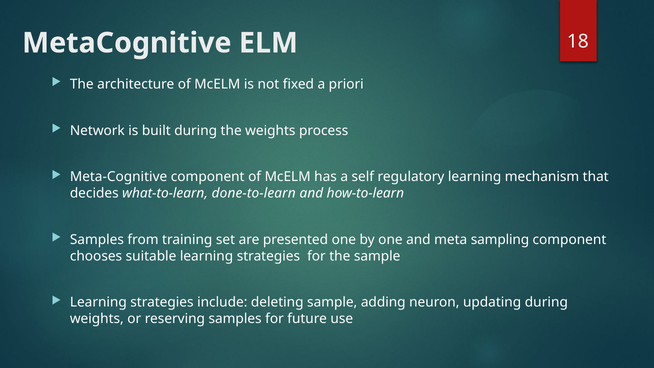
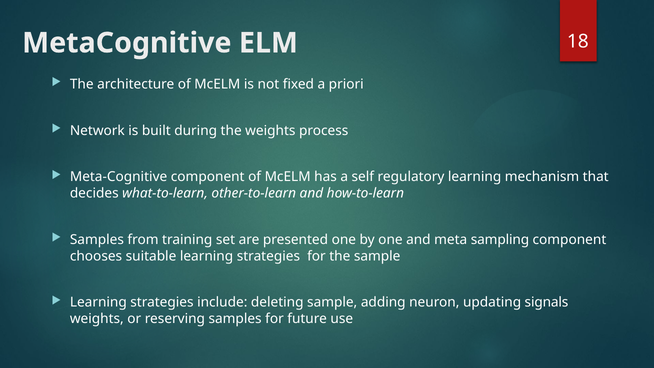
done-to-learn: done-to-learn -> other-to-learn (254, 193)
updating during: during -> signals (546, 302)
